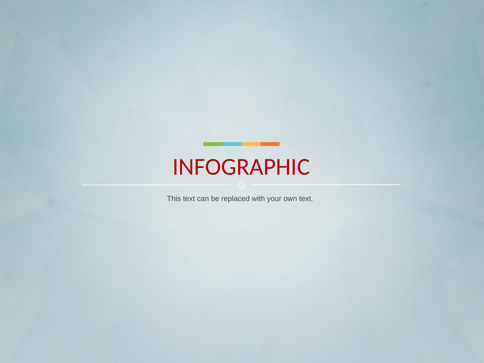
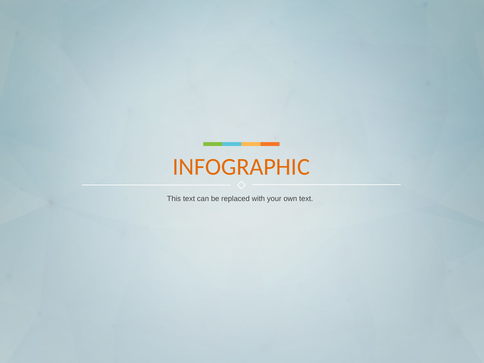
INFOGRAPHIC colour: red -> orange (241, 167)
